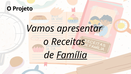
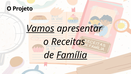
Vamos underline: none -> present (40, 28)
